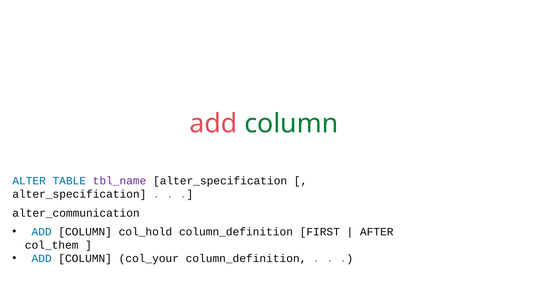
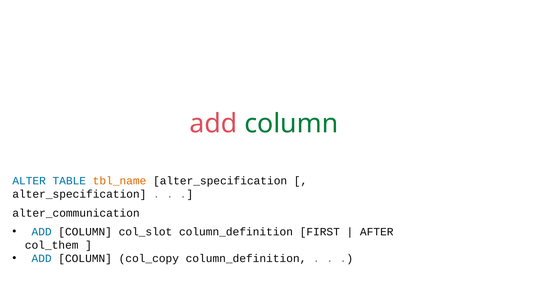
tbl_name colour: purple -> orange (120, 181)
col_hold: col_hold -> col_slot (145, 232)
col_your: col_your -> col_copy (149, 258)
